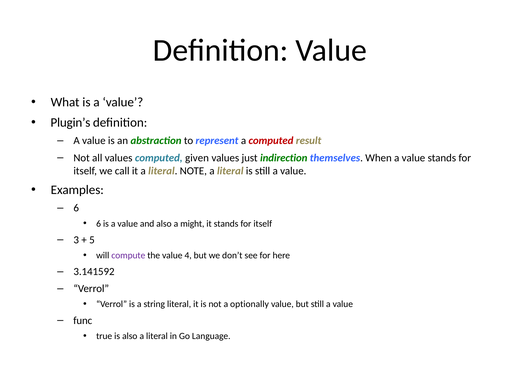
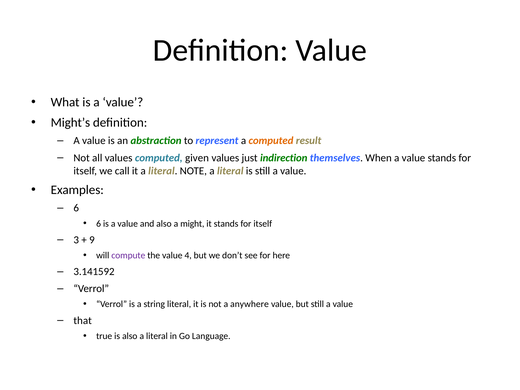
Plugin’s: Plugin’s -> Might’s (70, 123)
computed colour: red -> orange (271, 141)
5: 5 -> 9 (92, 240)
optionally: optionally -> anywhere (249, 304)
func: func -> that (83, 321)
